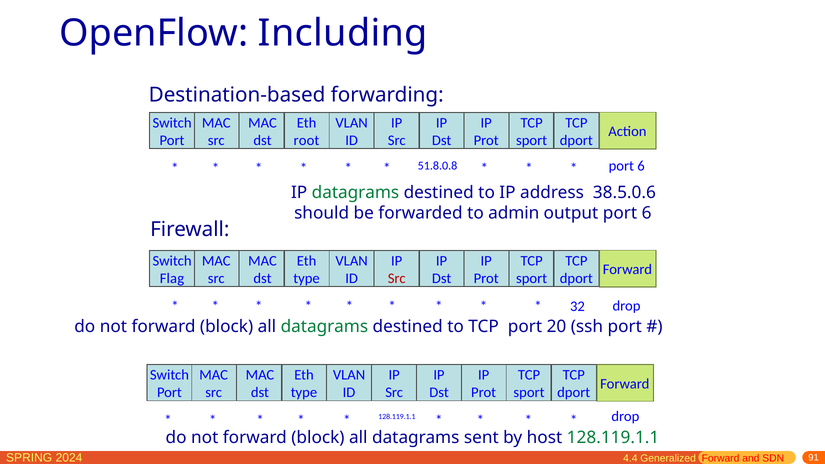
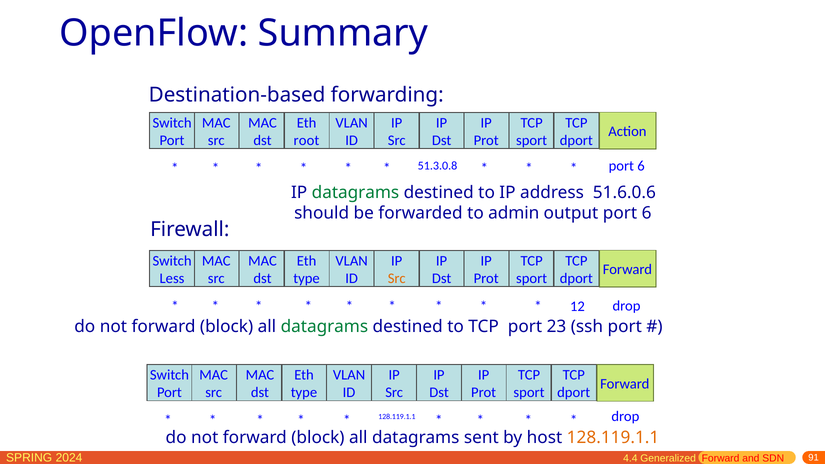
Including: Including -> Summary (343, 33)
51.8.0.8: 51.8.0.8 -> 51.3.0.8 (438, 166)
38.5.0.6: 38.5.0.6 -> 51.6.0.6 (624, 192)
Flag: Flag -> Less (172, 278)
Src colour: red -> orange (397, 278)
32: 32 -> 12 (577, 306)
20: 20 -> 23 (556, 327)
128.119.1.1 colour: green -> orange (613, 438)
